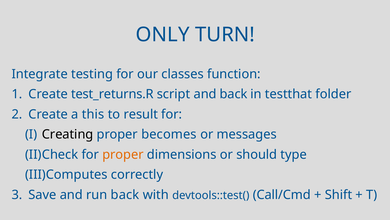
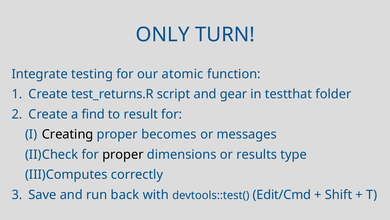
classes: classes -> atomic (183, 74)
and back: back -> gear (234, 94)
this: this -> find (93, 114)
proper colour: orange -> black (123, 154)
should: should -> results (257, 154)
Call/Cmd: Call/Cmd -> Edit/Cmd (282, 194)
